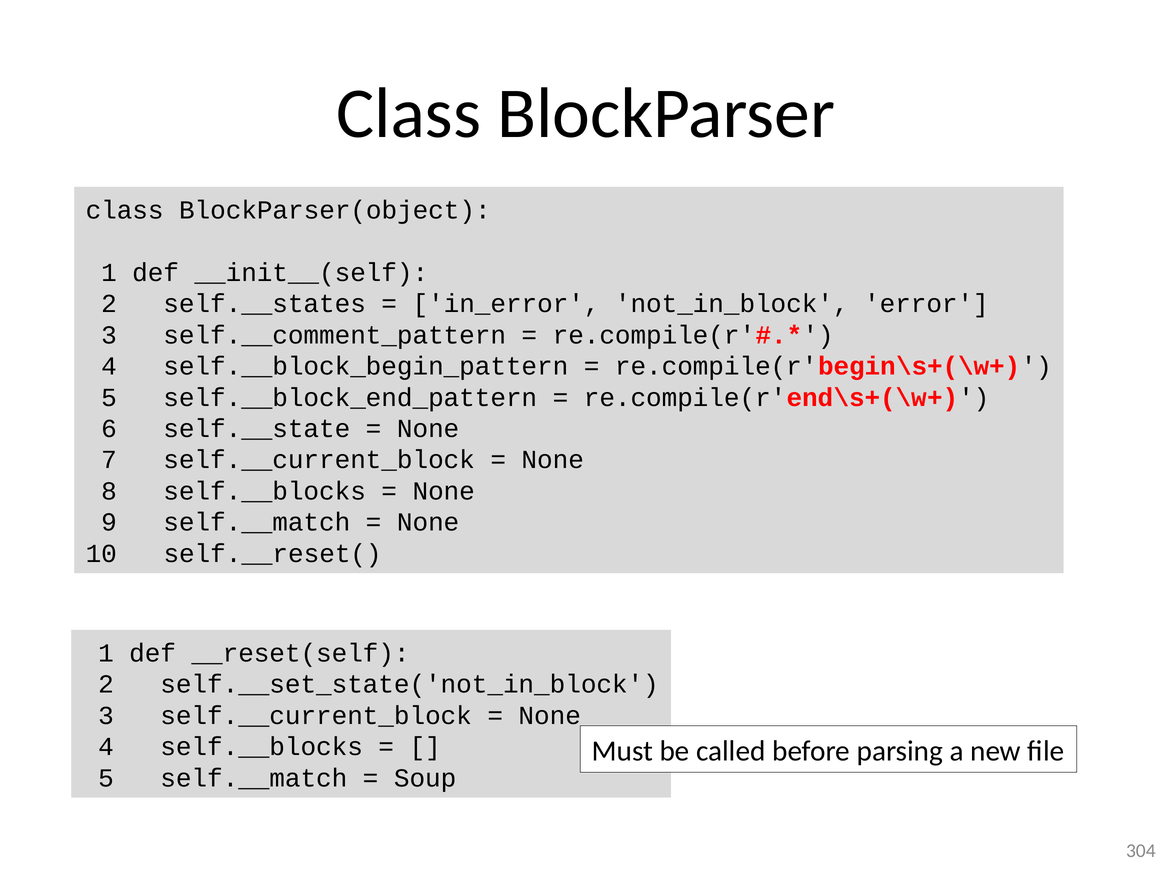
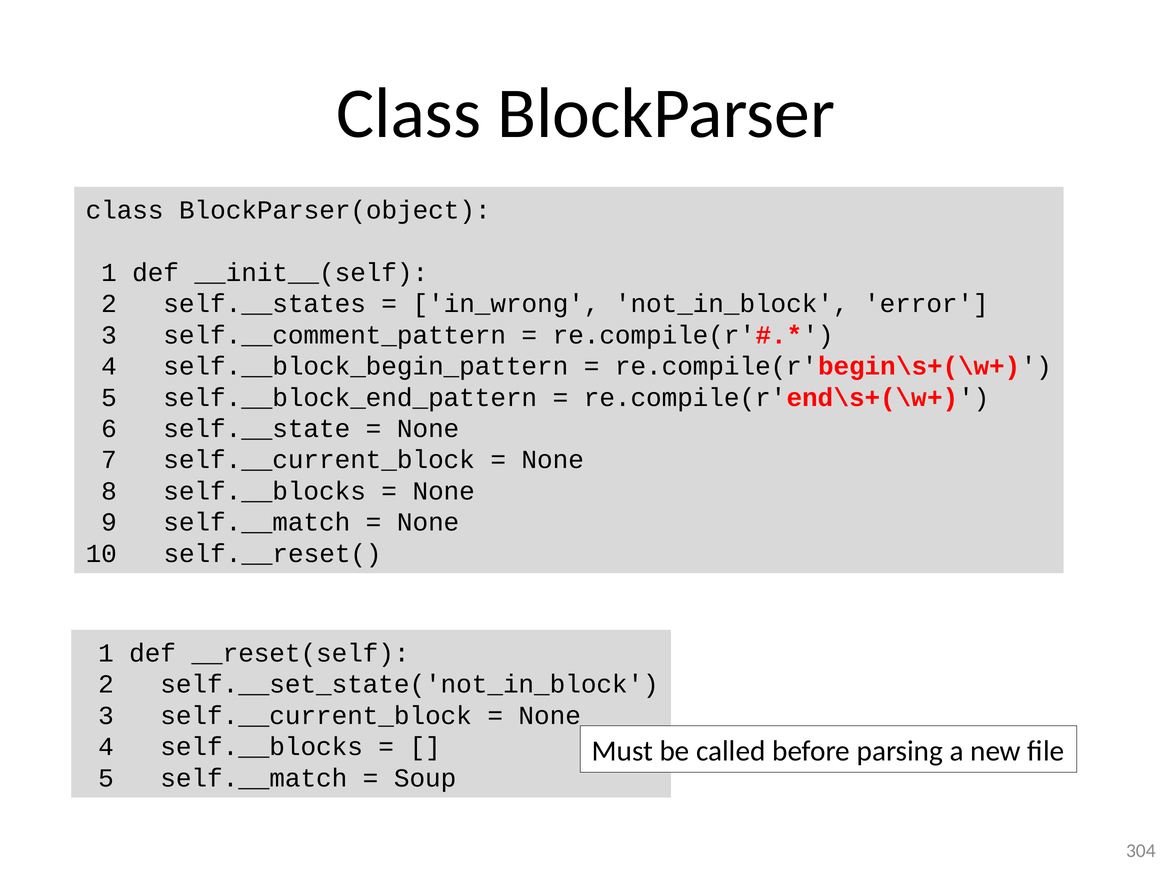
in_error: in_error -> in_wrong (506, 304)
